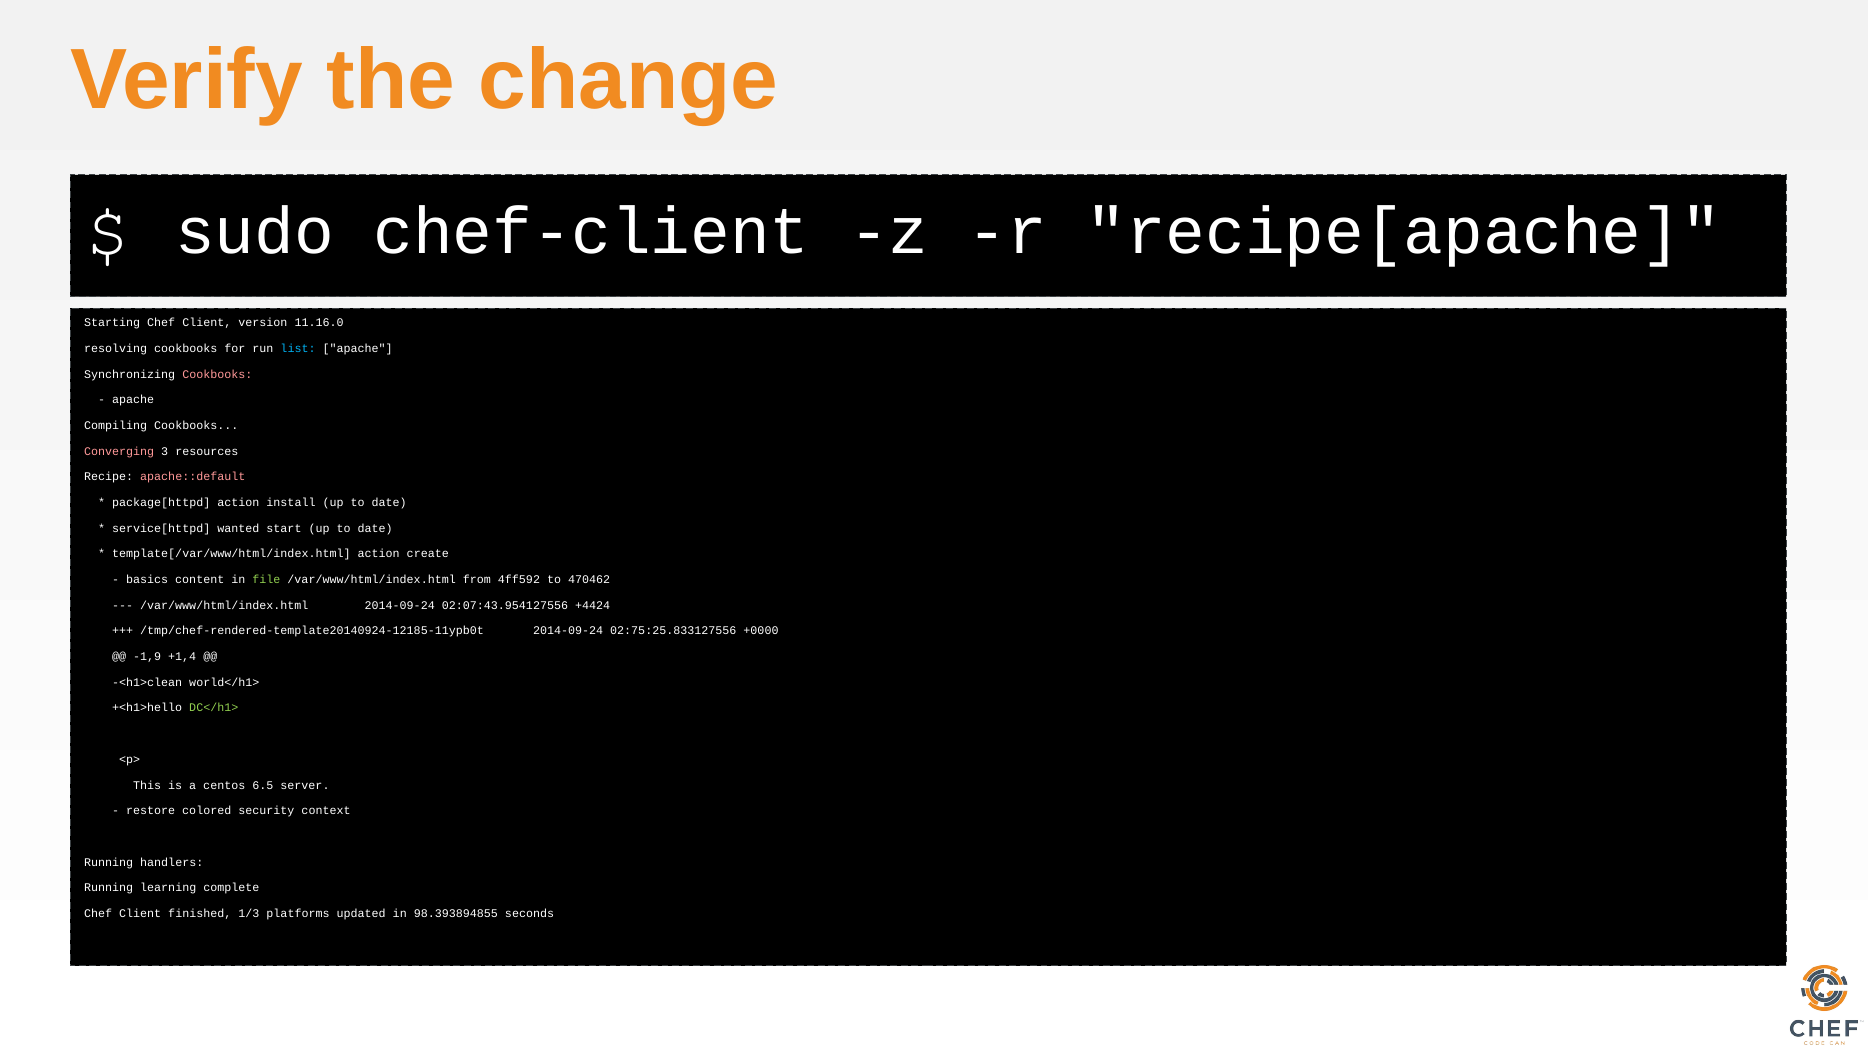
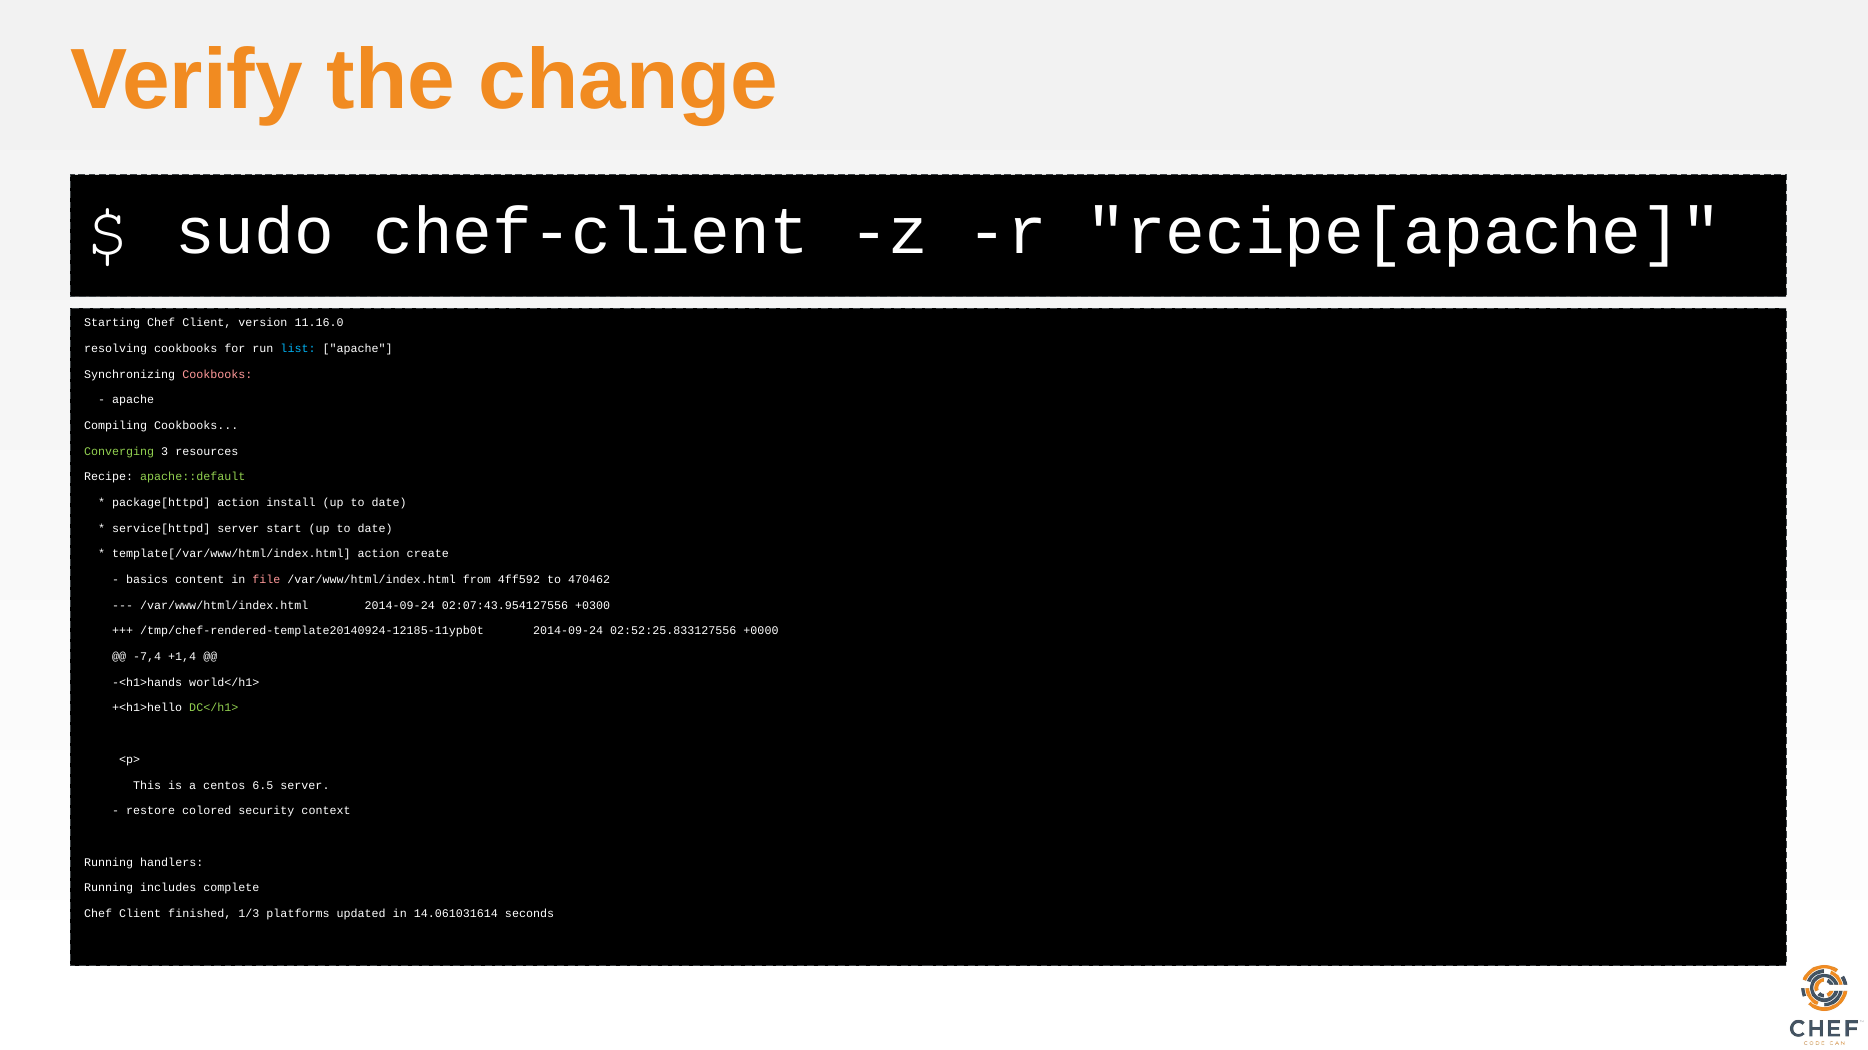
Converging colour: pink -> light green (119, 452)
apache::default colour: pink -> light green (193, 477)
service[httpd wanted: wanted -> server (238, 529)
file colour: light green -> pink (266, 580)
+4424: +4424 -> +0300 (593, 606)
02:75:25.833127556: 02:75:25.833127556 -> 02:52:25.833127556 (673, 631)
-1,9: -1,9 -> -7,4 (147, 657)
-<h1>clean: -<h1>clean -> -<h1>hands (147, 683)
learning: learning -> includes (168, 889)
98.393894855: 98.393894855 -> 14.061031614 (456, 914)
